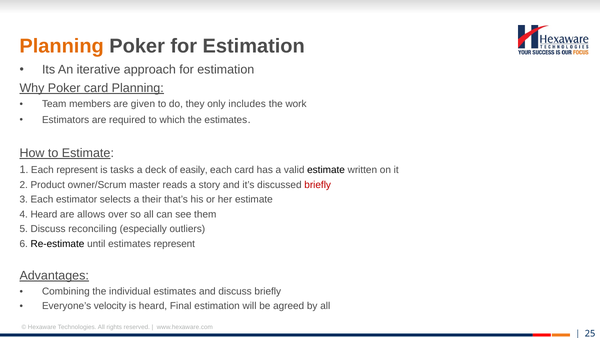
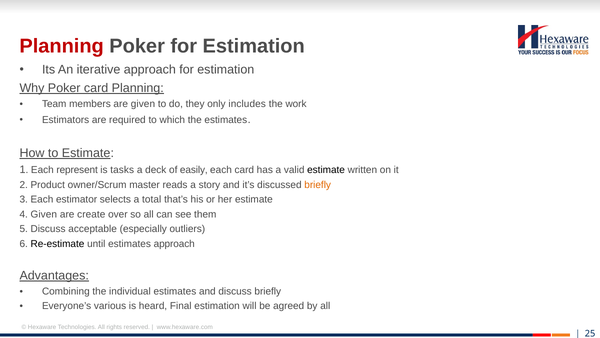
Planning colour: orange -> red (62, 46)
briefly colour: red -> orange (318, 185)
their: their -> total (152, 200)
4 Heard: Heard -> Given (44, 214)
allows: allows -> create (91, 214)
reconciling: reconciling -> acceptable (93, 229)
estimates represent: represent -> approach (174, 244)
velocity: velocity -> various (110, 306)
